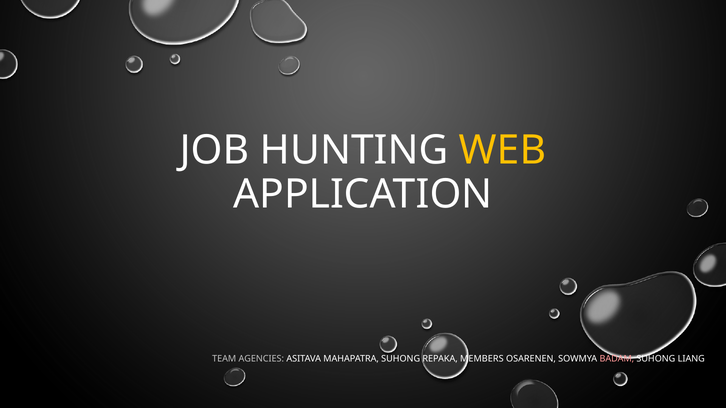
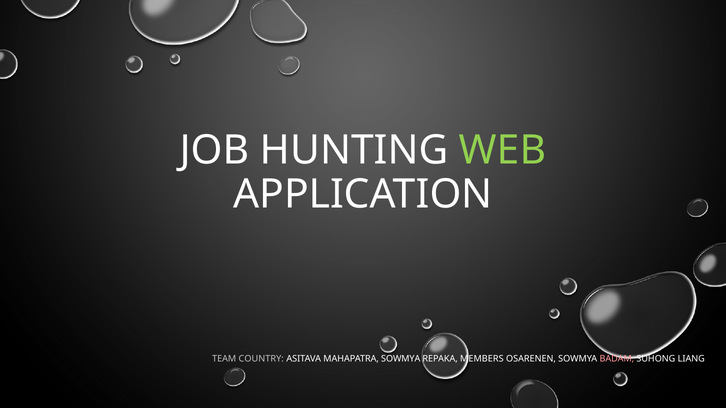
WEB colour: yellow -> light green (502, 151)
AGENCIES: AGENCIES -> COUNTRY (261, 359)
MAHAPATRA SUHONG: SUHONG -> SOWMYA (401, 359)
